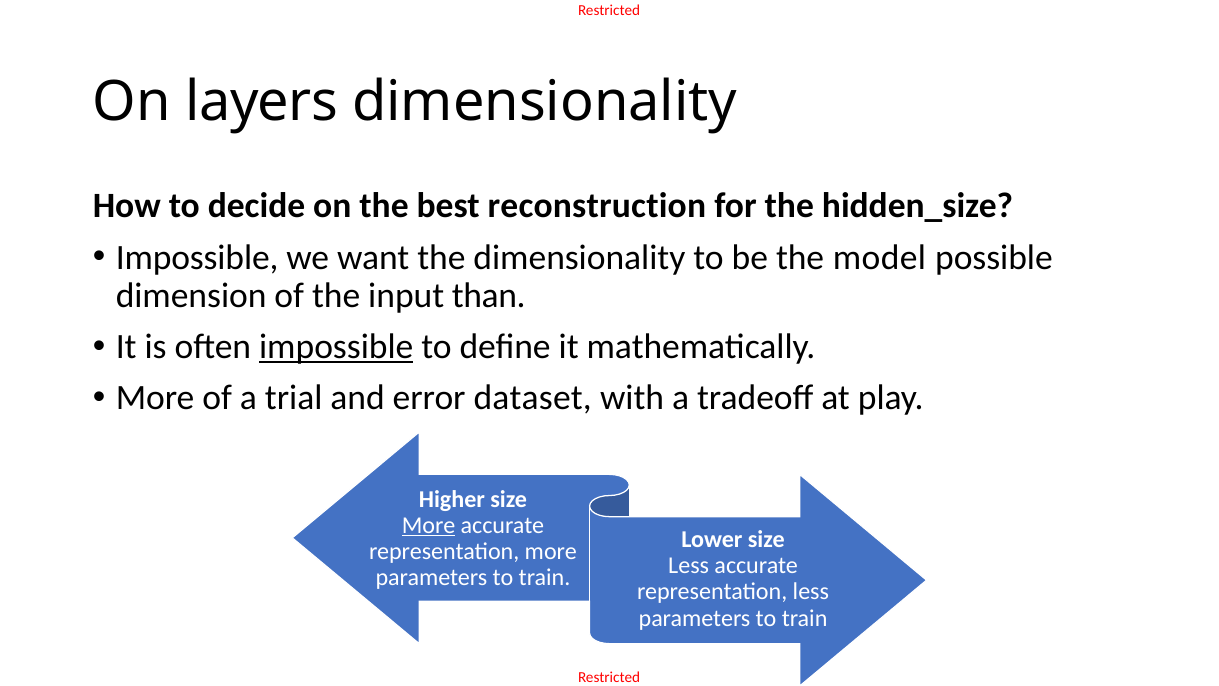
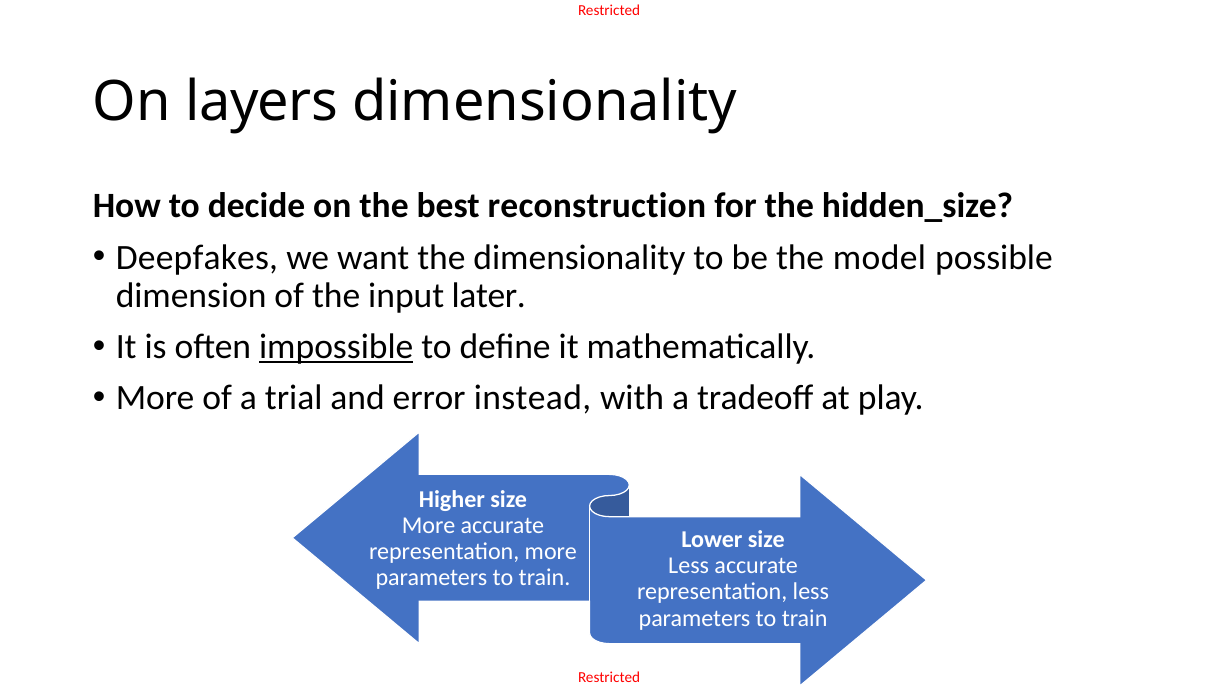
Impossible: Impossible -> Deepfakes (197, 257)
than: than -> later (489, 296)
dataset: dataset -> instead (533, 398)
More underline: present -> none (429, 525)
